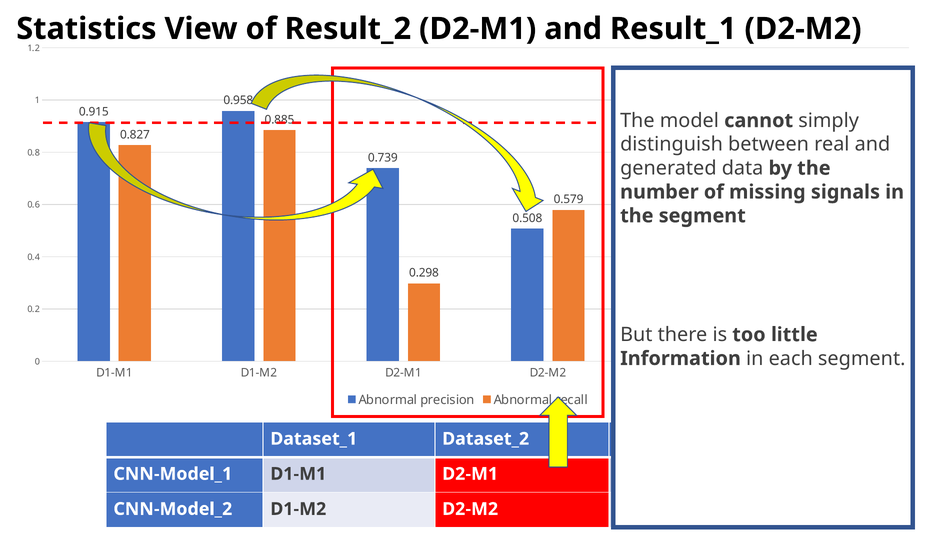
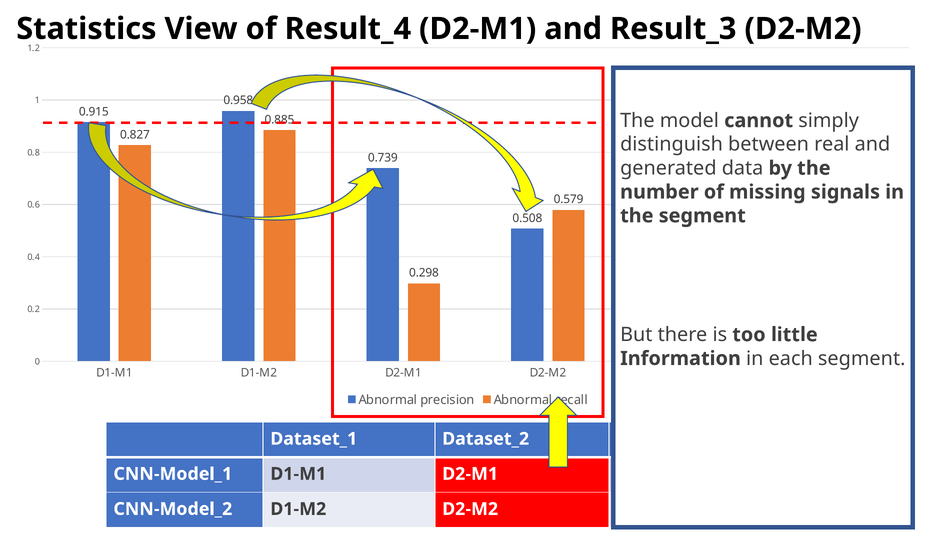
Result_2: Result_2 -> Result_4 (348, 29)
Result_1: Result_1 -> Result_3 (673, 29)
